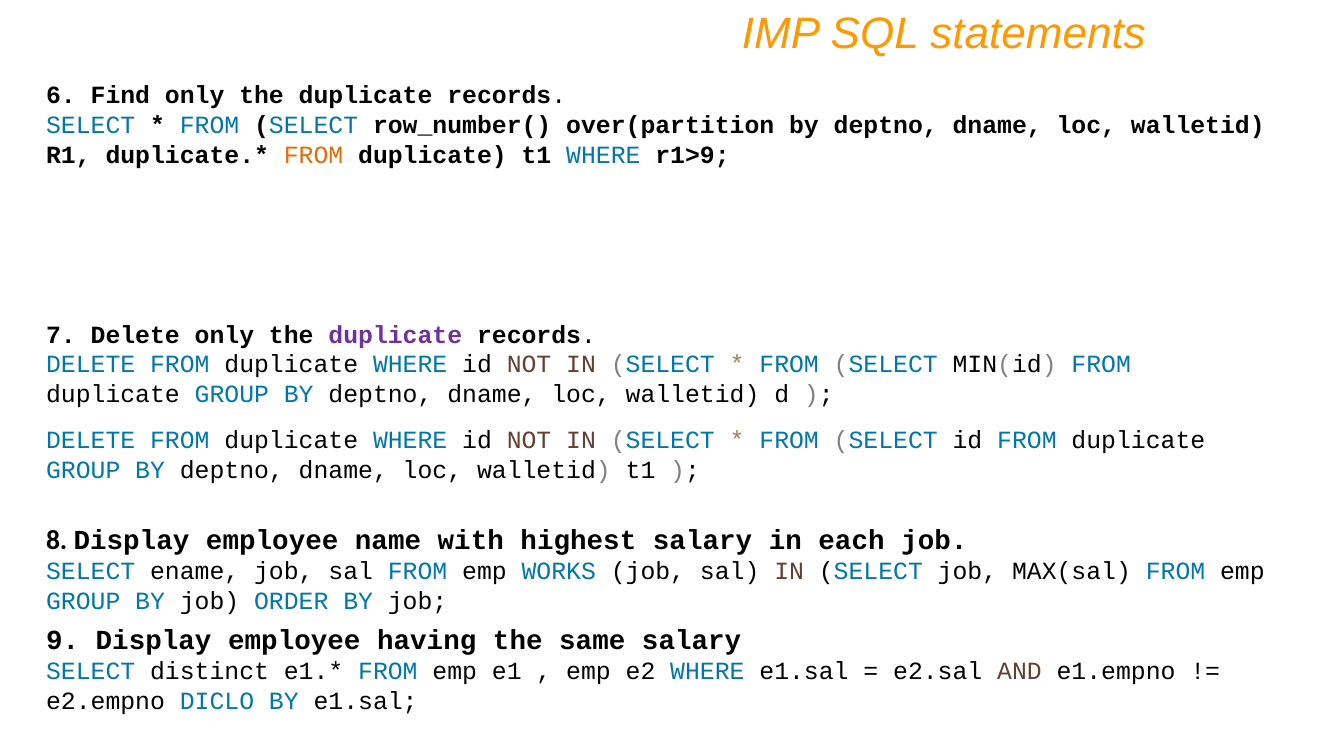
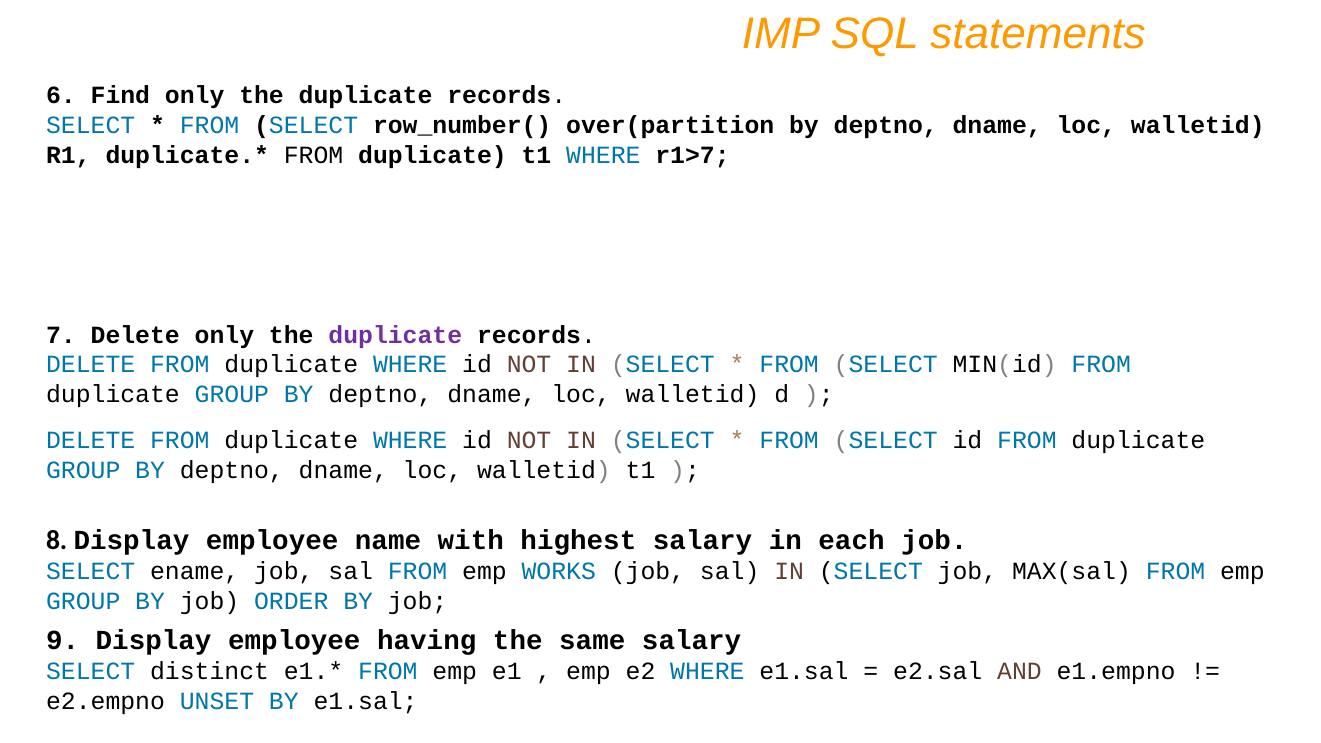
FROM colour: orange -> black (314, 155)
r1>9: r1>9 -> r1>7 (693, 155)
DICLO: DICLO -> UNSET (217, 701)
